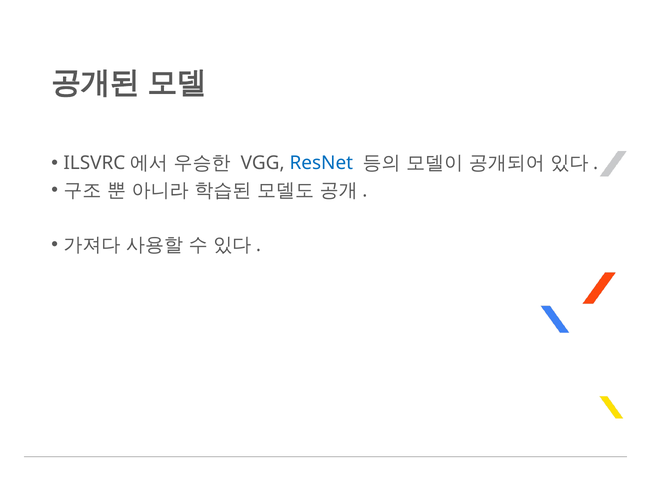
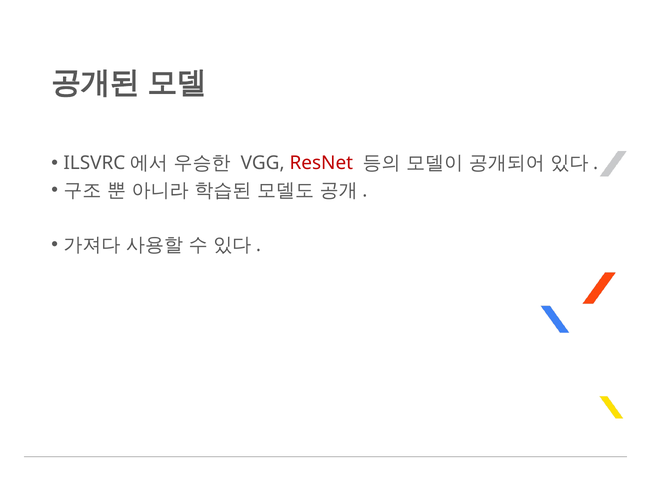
ResNet colour: blue -> red (321, 163)
